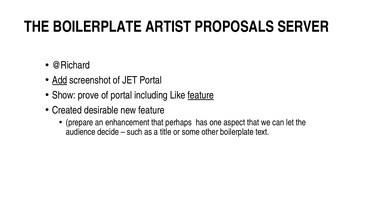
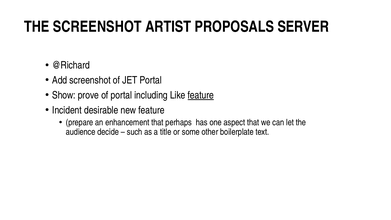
THE BOILERPLATE: BOILERPLATE -> SCREENSHOT (97, 27)
Add underline: present -> none (60, 80)
Created: Created -> Incident (67, 110)
